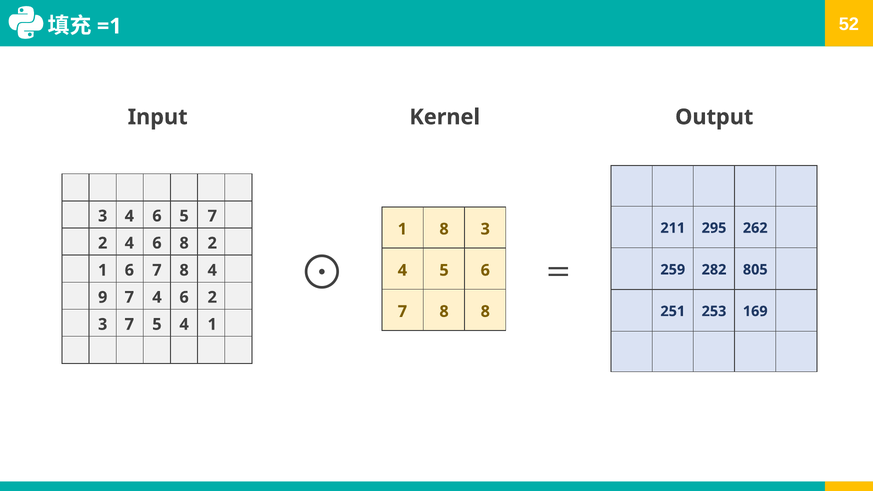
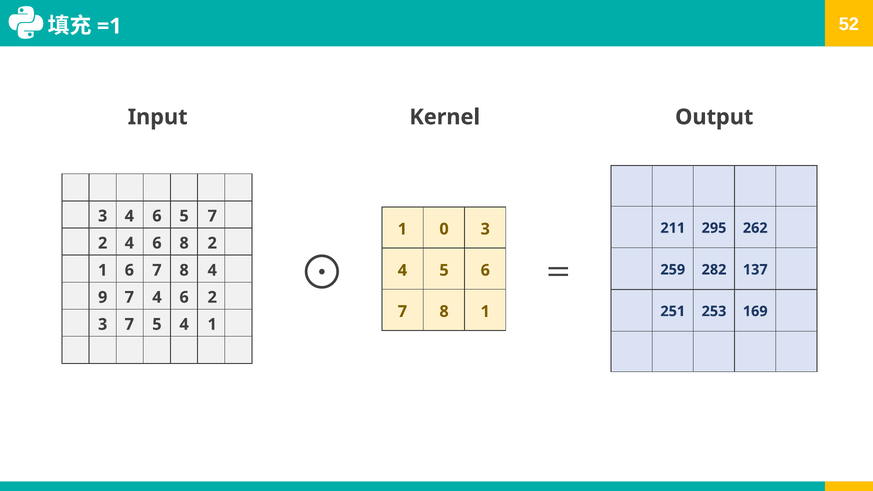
1 8: 8 -> 0 (444, 229)
805: 805 -> 137 (755, 270)
8 8: 8 -> 1 (485, 312)
